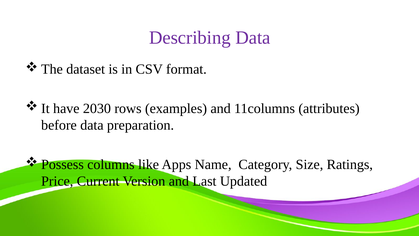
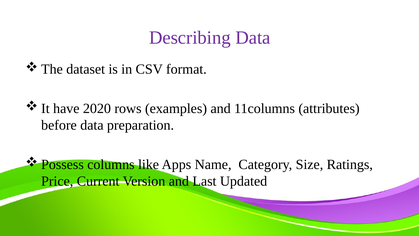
2030: 2030 -> 2020 (97, 108)
